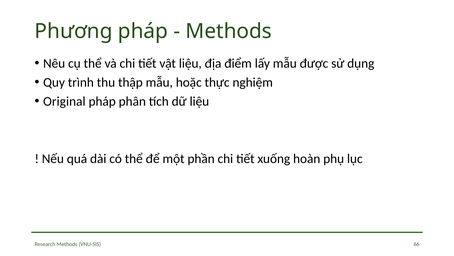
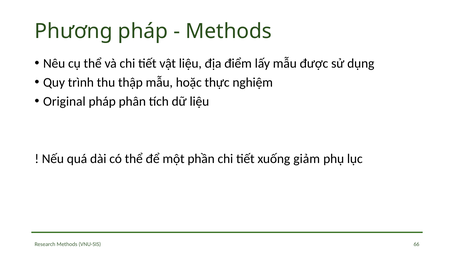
hoàn: hoàn -> giảm (307, 158)
